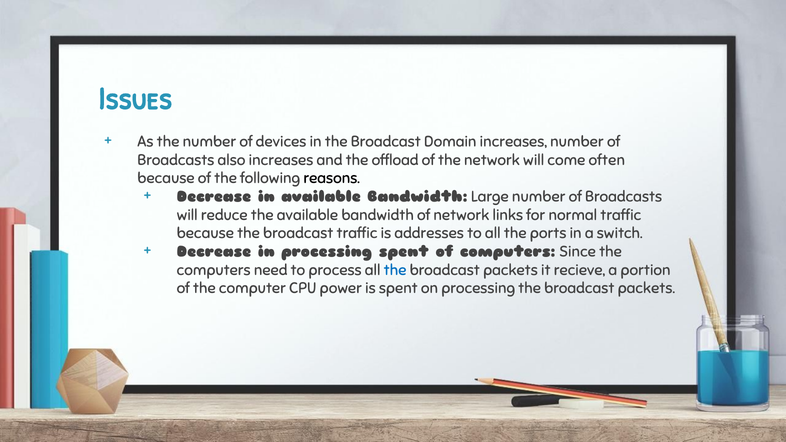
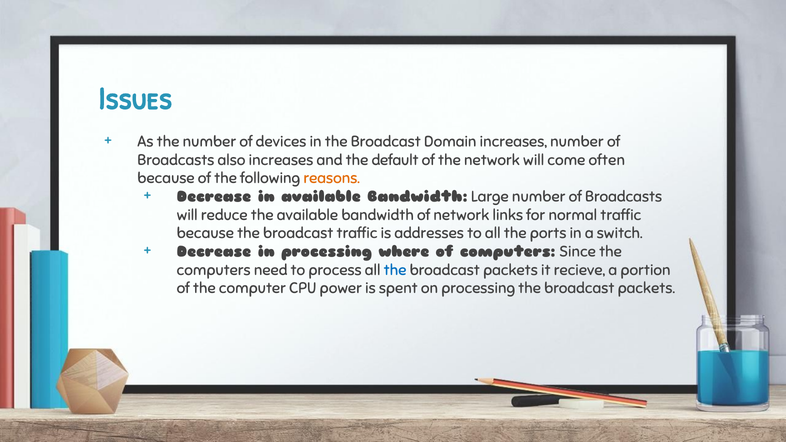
offload: offload -> default (395, 160)
reasons colour: black -> orange (332, 178)
processing spent: spent -> where (404, 252)
